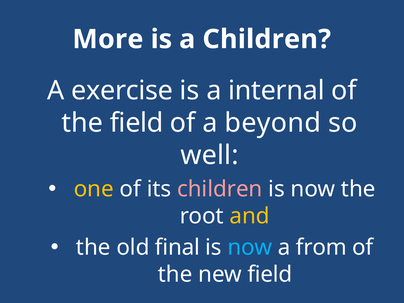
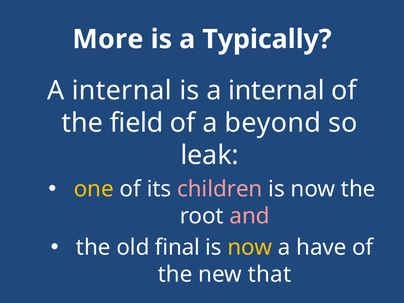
a Children: Children -> Typically (267, 39)
exercise: exercise -> internal (122, 91)
well: well -> leak (210, 155)
and colour: yellow -> pink (250, 216)
now colour: light blue -> yellow (250, 248)
from: from -> have (321, 248)
new field: field -> that (270, 274)
